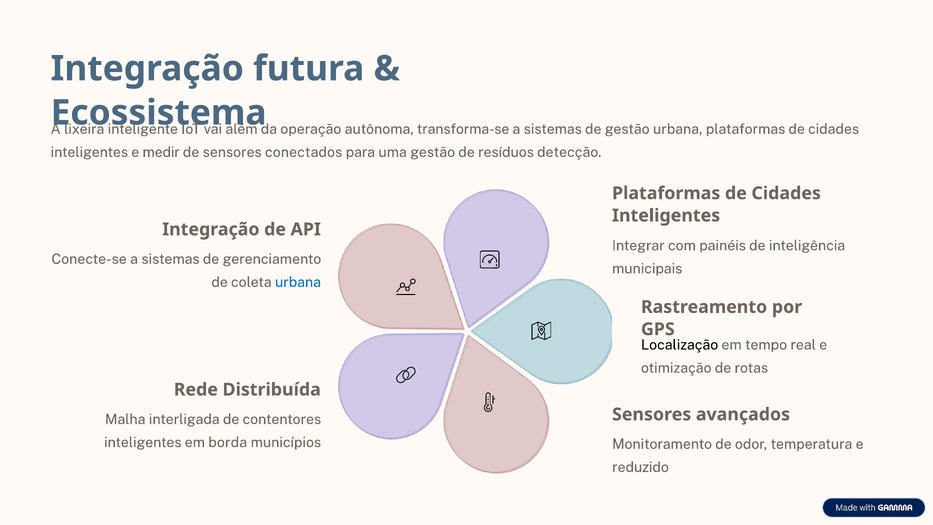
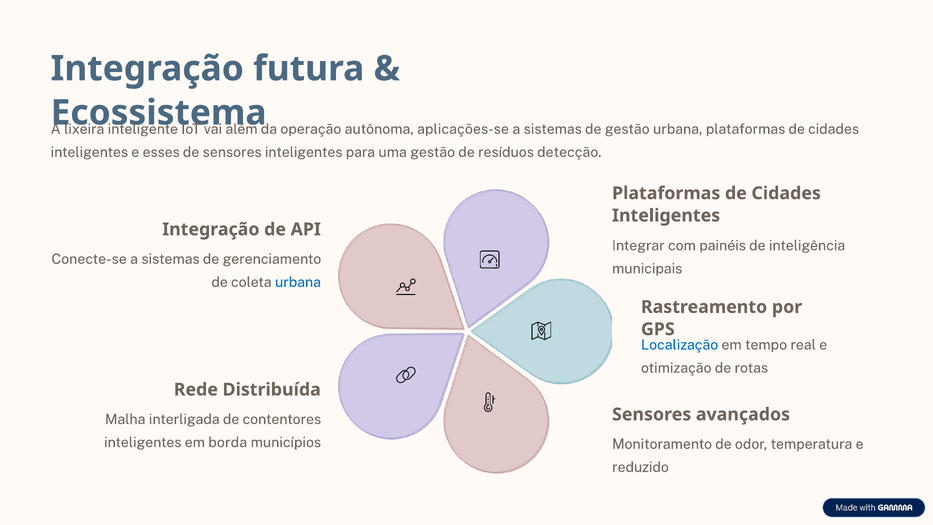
transforma-se: transforma-se -> aplicações-se (463, 129)
medir: medir -> esses (161, 152)
sensores conectados: conectados -> inteligentes (304, 152)
Localização colour: black -> blue (680, 345)
